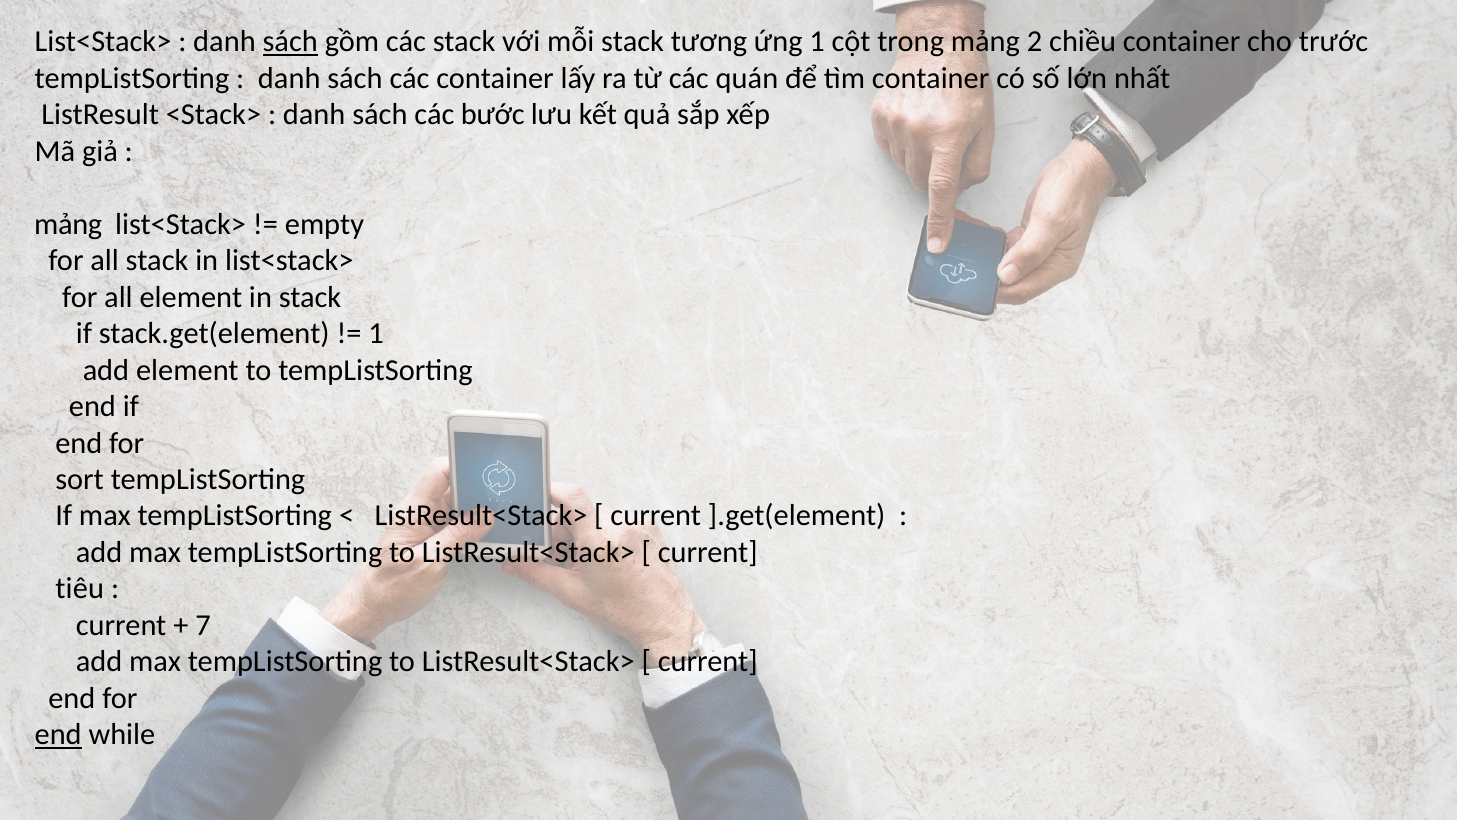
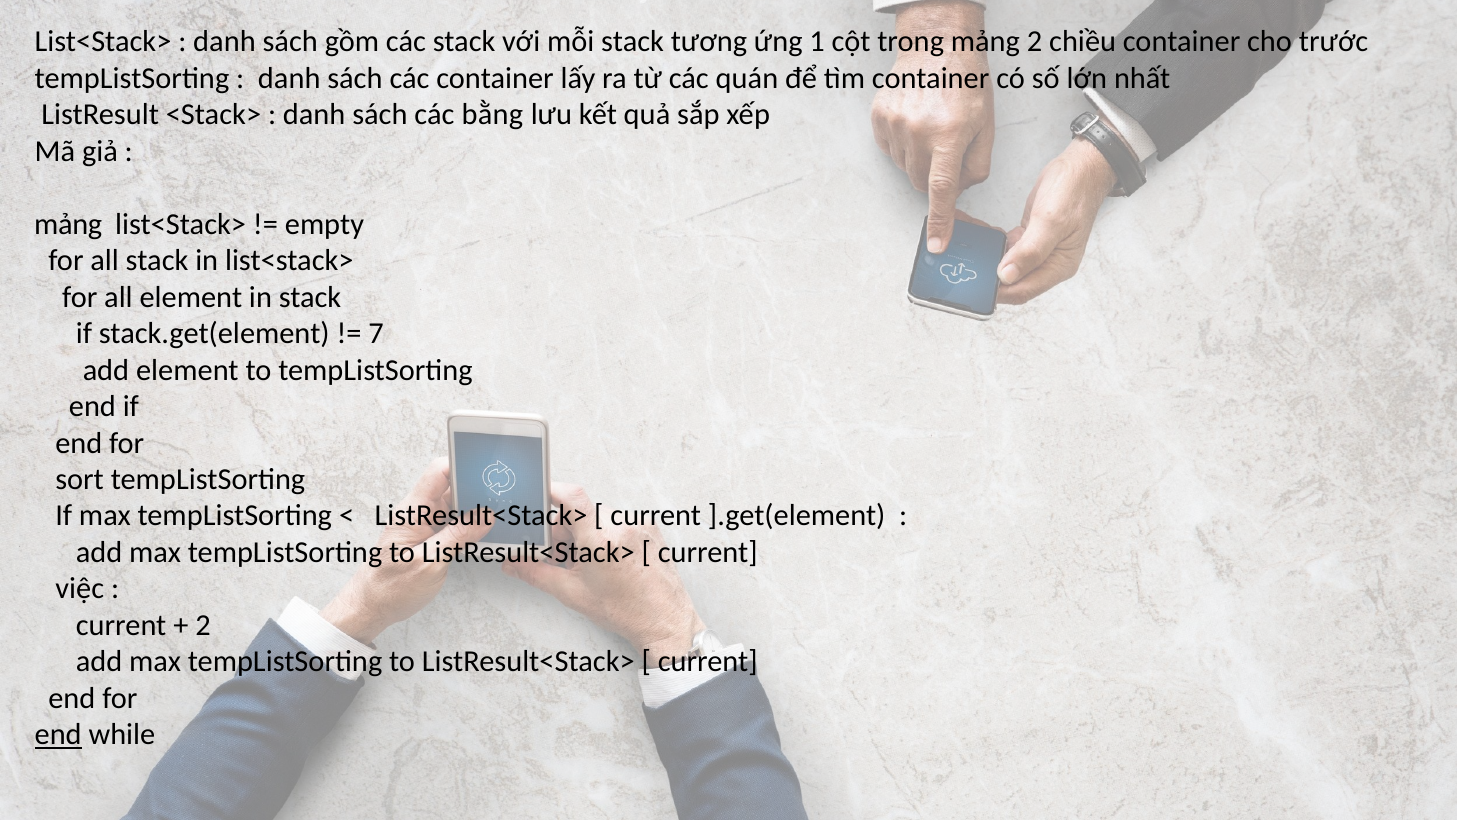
sách underline: present -> none (290, 42)
bước: bước -> bằng (492, 115)
1: 1 -> 7 (376, 333)
tiêu: tiêu -> việc (80, 589)
7: 7 -> 2 (203, 625)
